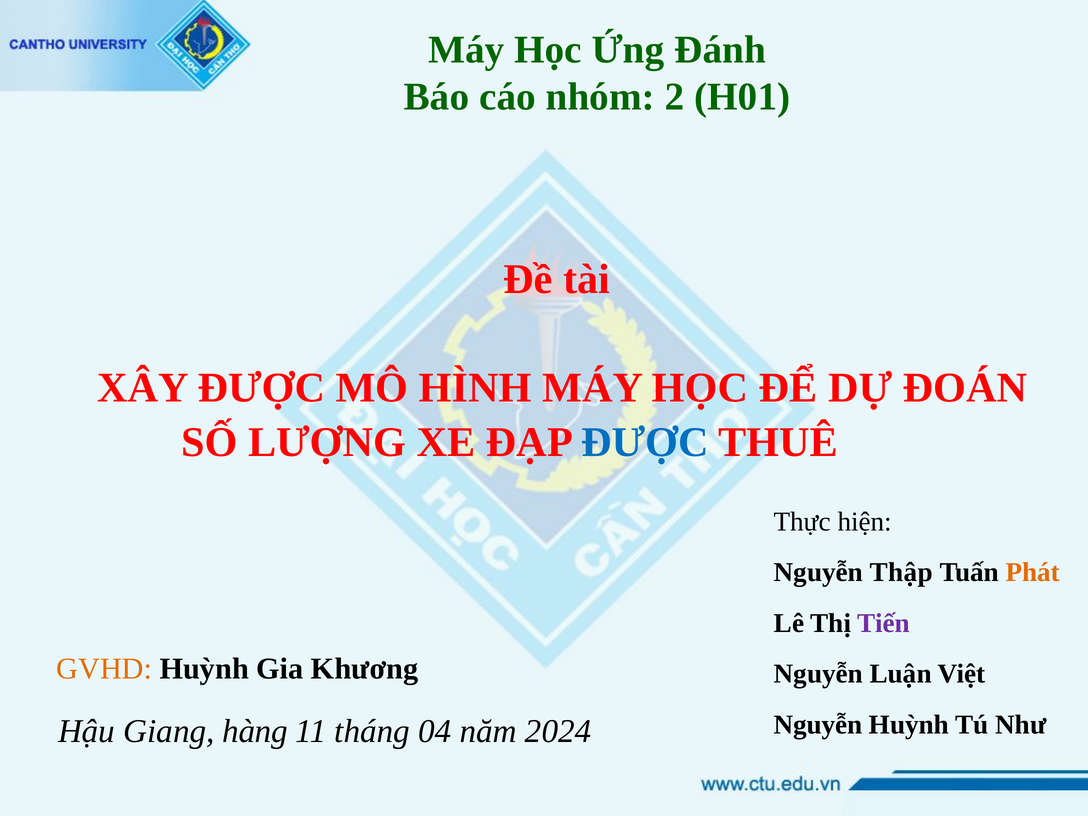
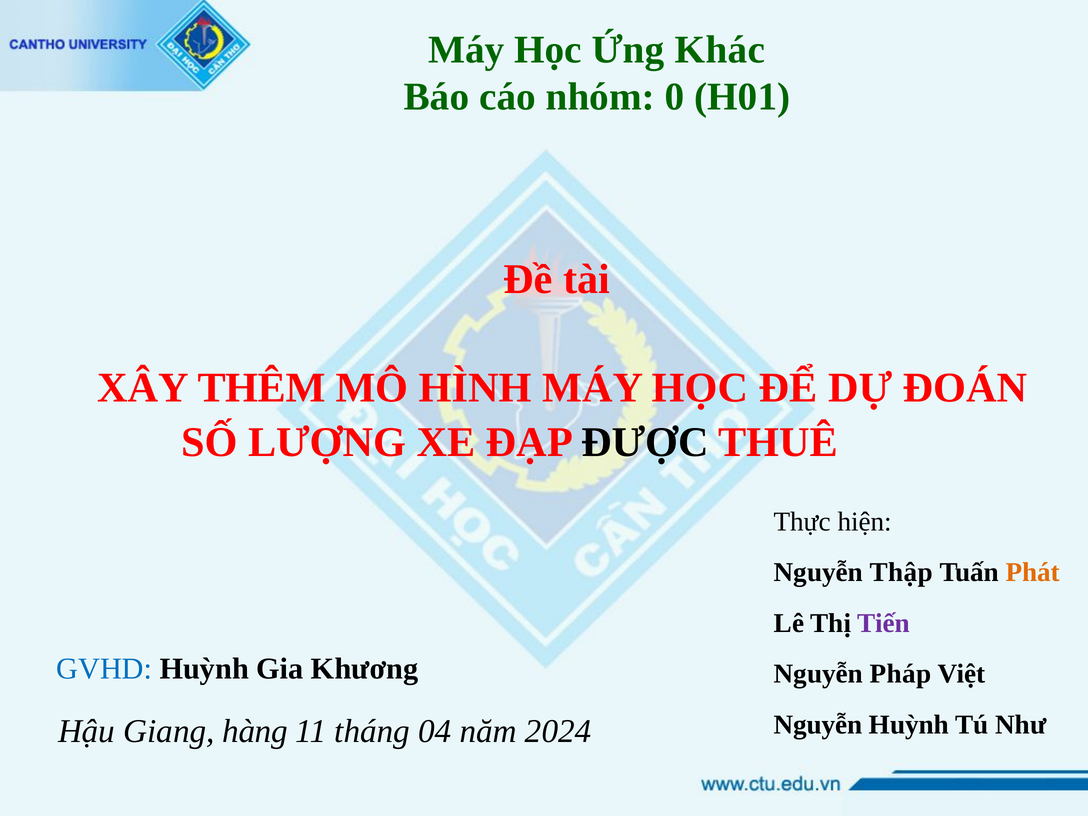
Đánh: Đánh -> Khác (720, 50)
2: 2 -> 0 (674, 97)
XÂY ĐƯỢC: ĐƯỢC -> THÊM (262, 388)
ĐƯỢC colour: blue -> black (645, 442)
GVHD colour: orange -> blue (104, 669)
Luận: Luận -> Pháp (901, 674)
